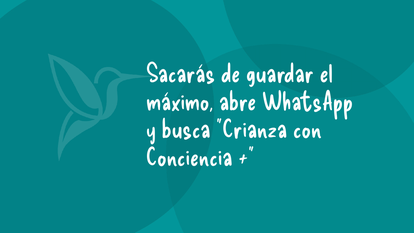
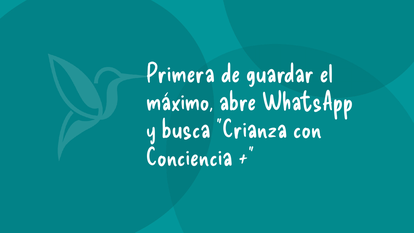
Sacarás: Sacarás -> Primera (181, 74)
